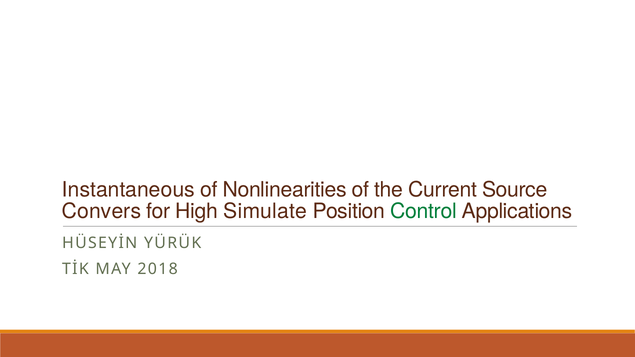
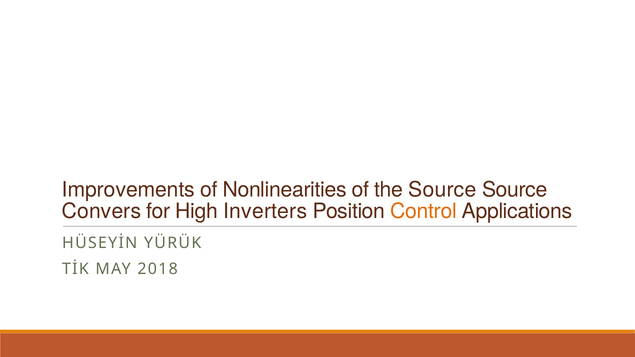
Instantaneous: Instantaneous -> Improvements (128, 190)
the Current: Current -> Source (442, 190)
Simulate: Simulate -> Inverters (265, 212)
Control colour: green -> orange (424, 212)
